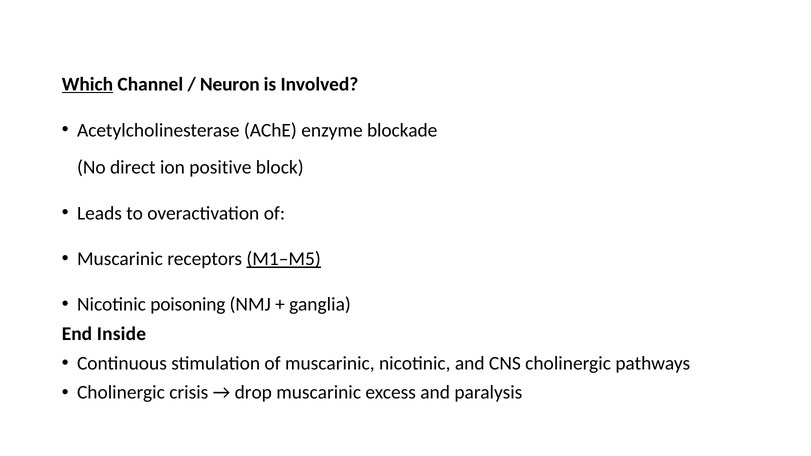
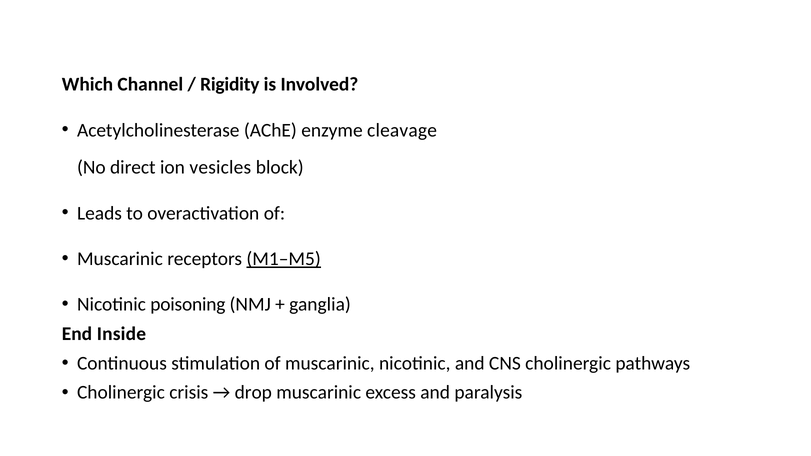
Which underline: present -> none (87, 84)
Neuron: Neuron -> Rigidity (230, 84)
blockade: blockade -> cleavage (402, 130)
positive: positive -> vesicles (220, 168)
